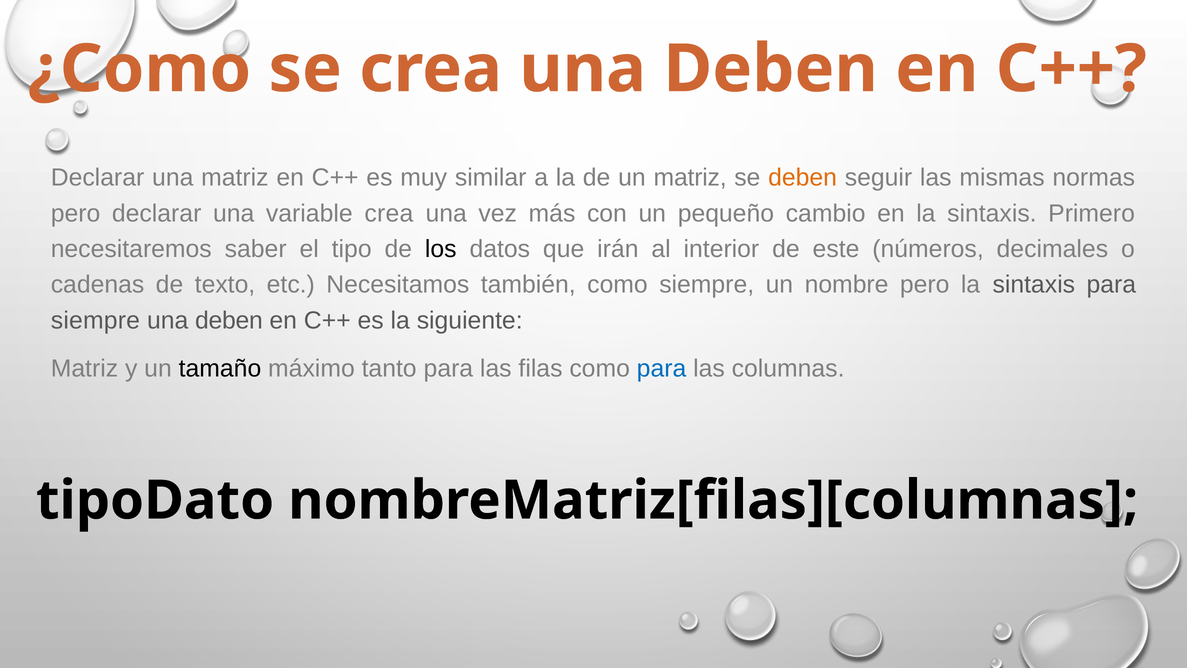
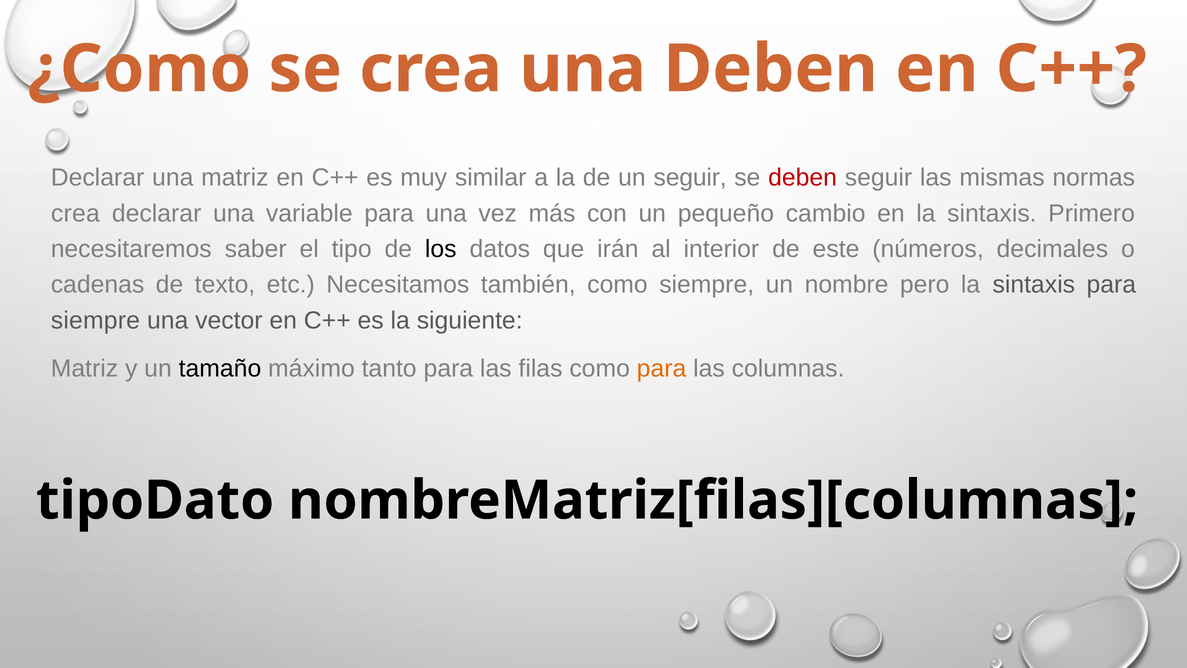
un matriz: matriz -> seguir (690, 178)
deben colour: orange -> red (803, 178)
pero: pero -> crea (75, 213)
variable crea: crea -> para (389, 213)
deben: deben -> vector (229, 320)
para colour: blue -> orange (662, 368)
